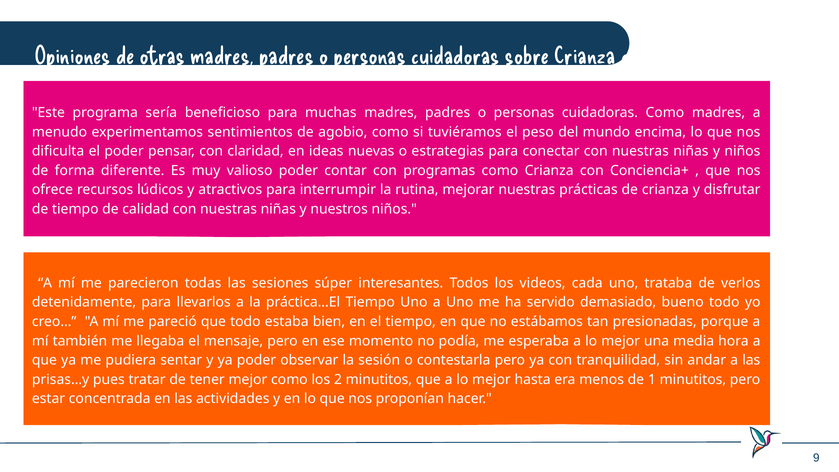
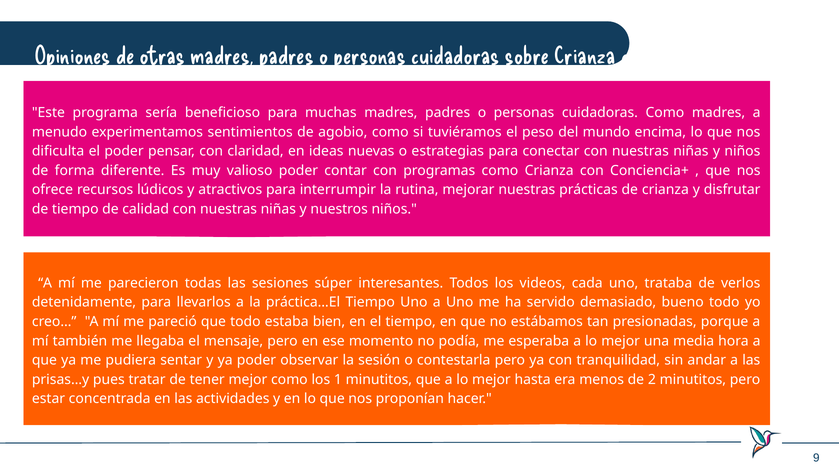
2: 2 -> 1 (338, 379)
1: 1 -> 2 (652, 379)
